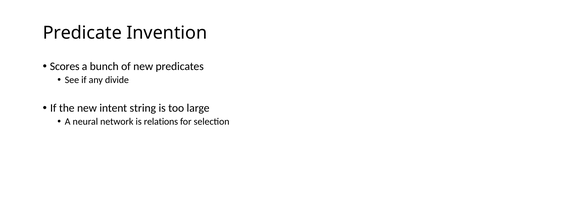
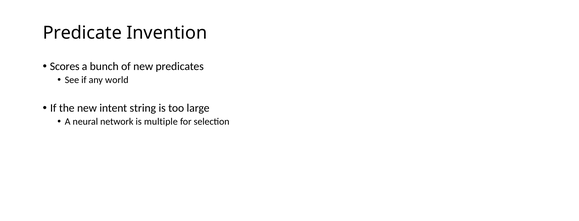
divide: divide -> world (117, 80)
relations: relations -> multiple (161, 122)
